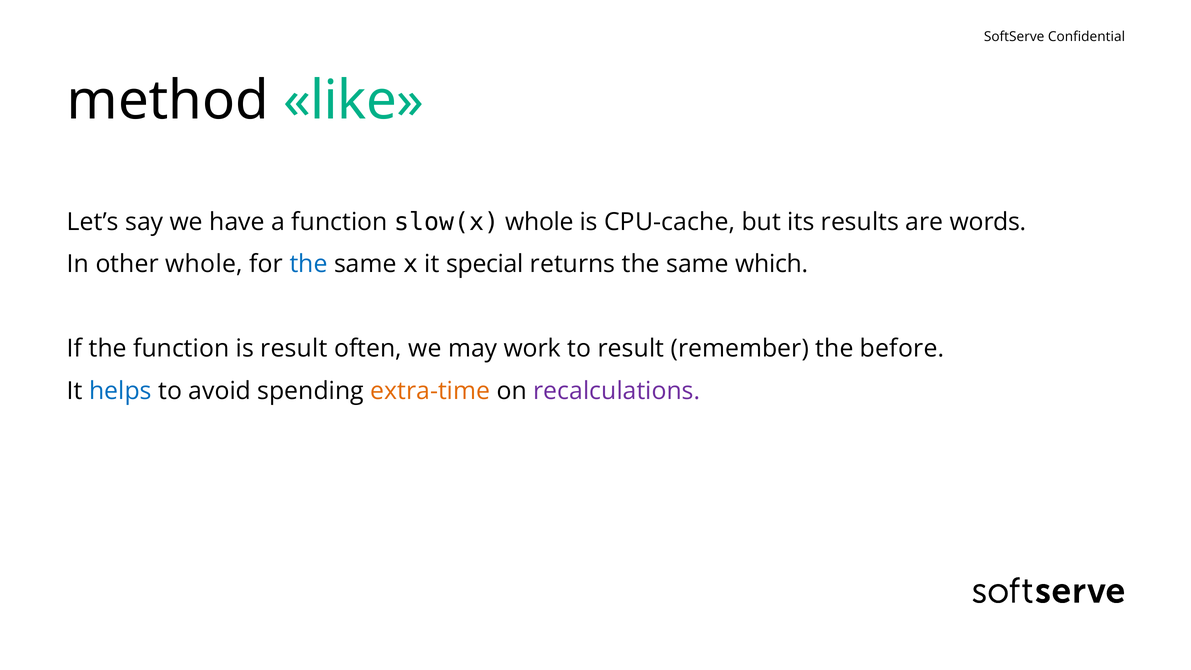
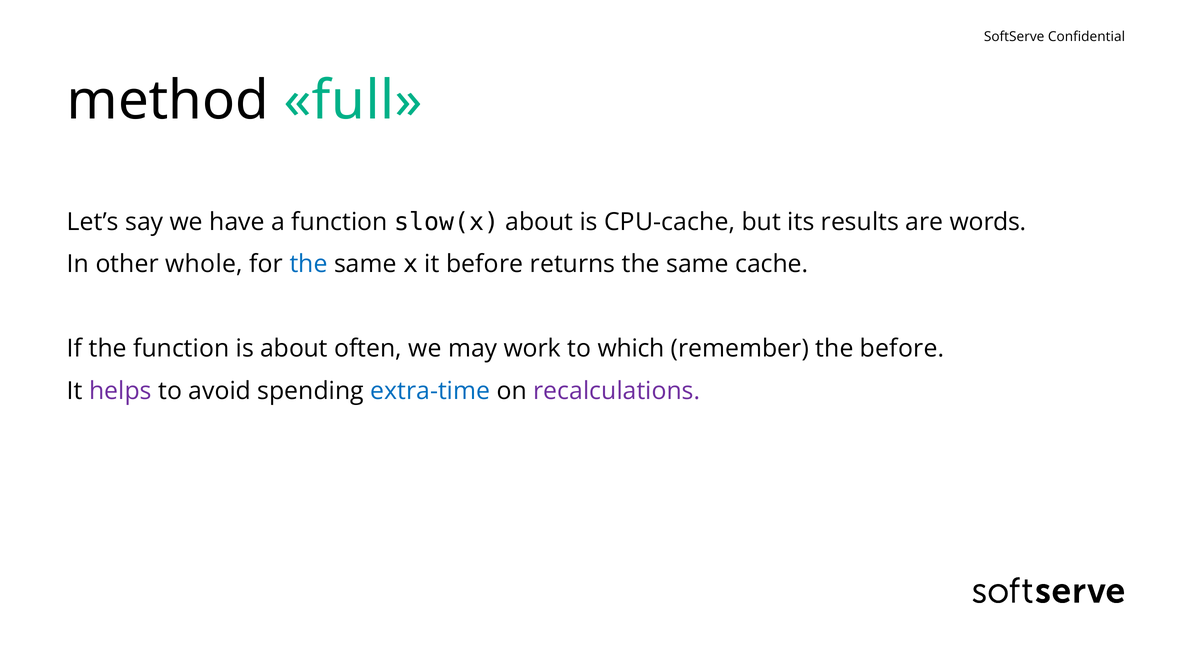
like: like -> full (353, 101)
slow(x whole: whole -> about (539, 222)
it special: special -> before (485, 264)
which: which -> cache (772, 264)
is result: result -> about (294, 349)
to result: result -> which (631, 349)
helps colour: blue -> purple (120, 391)
extra-time colour: orange -> blue (430, 391)
